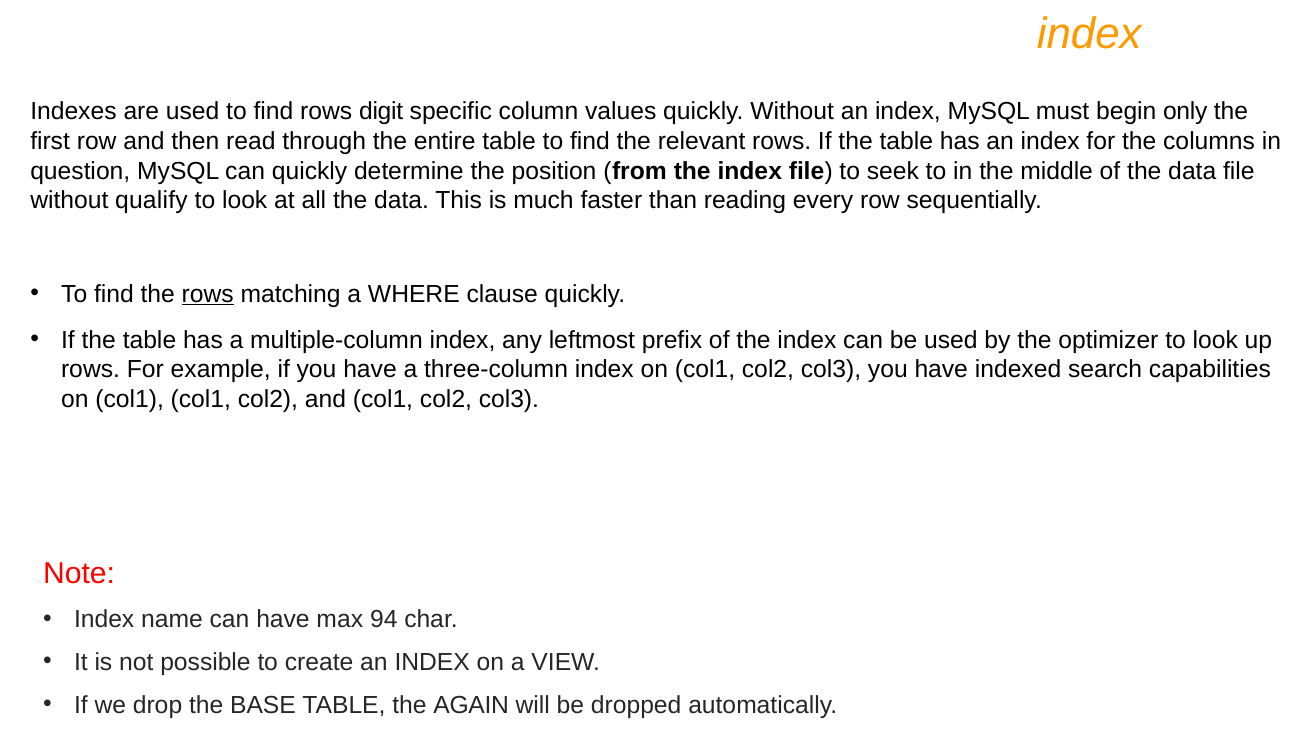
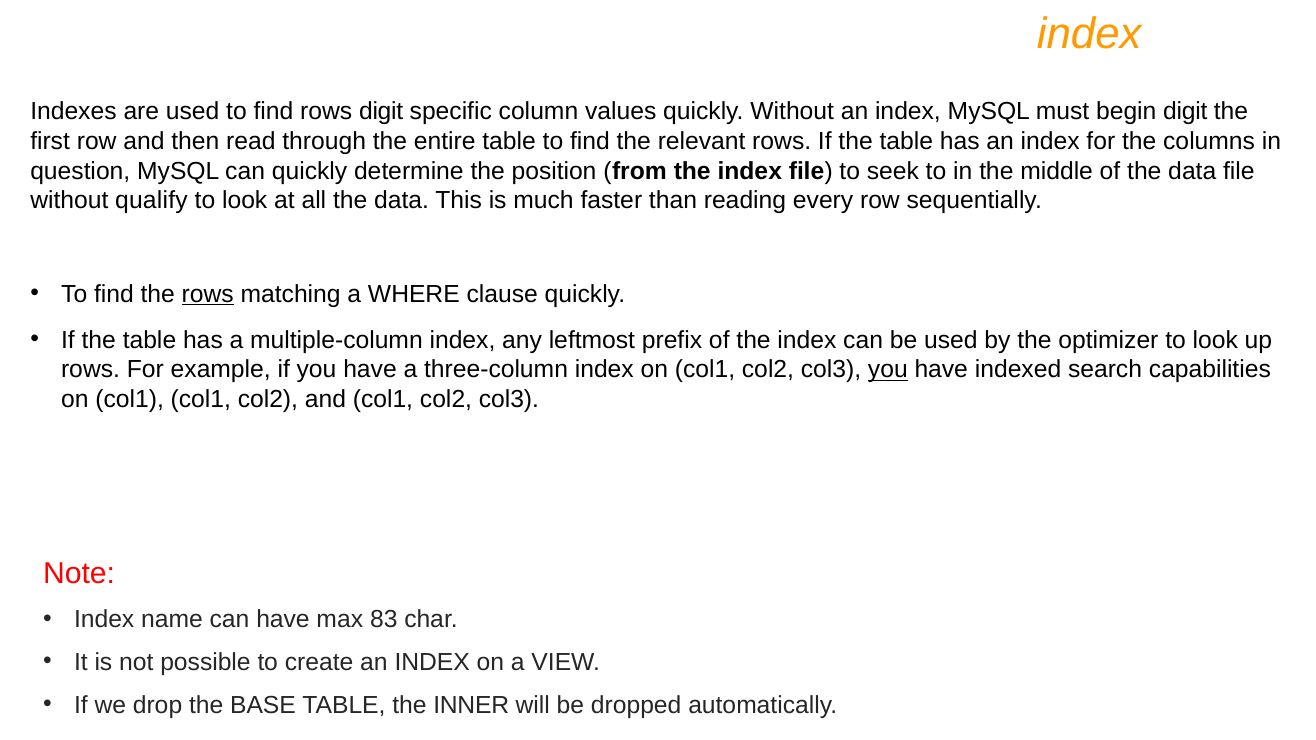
begin only: only -> digit (1185, 112)
you underline: none -> present (888, 370)
94: 94 -> 83 (384, 620)
AGAIN: AGAIN -> INNER (471, 705)
